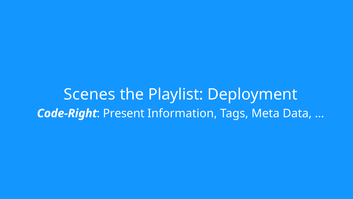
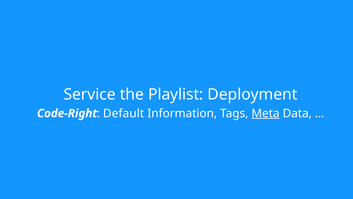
Scenes: Scenes -> Service (90, 94)
Present: Present -> Default (124, 113)
Meta underline: none -> present (265, 113)
